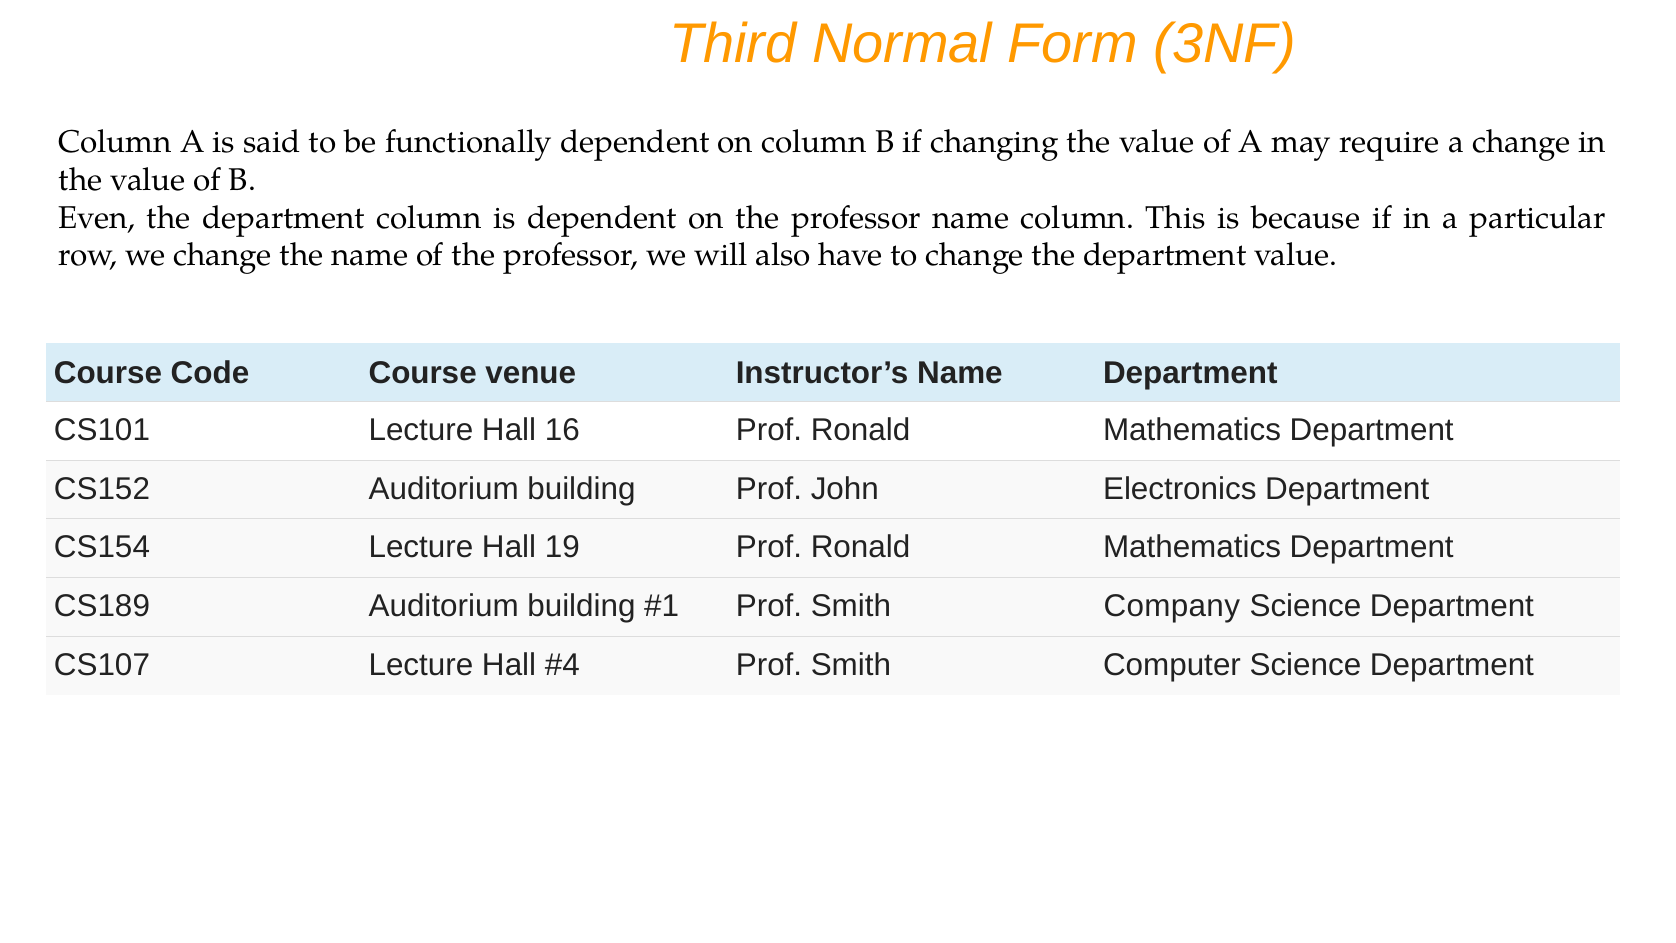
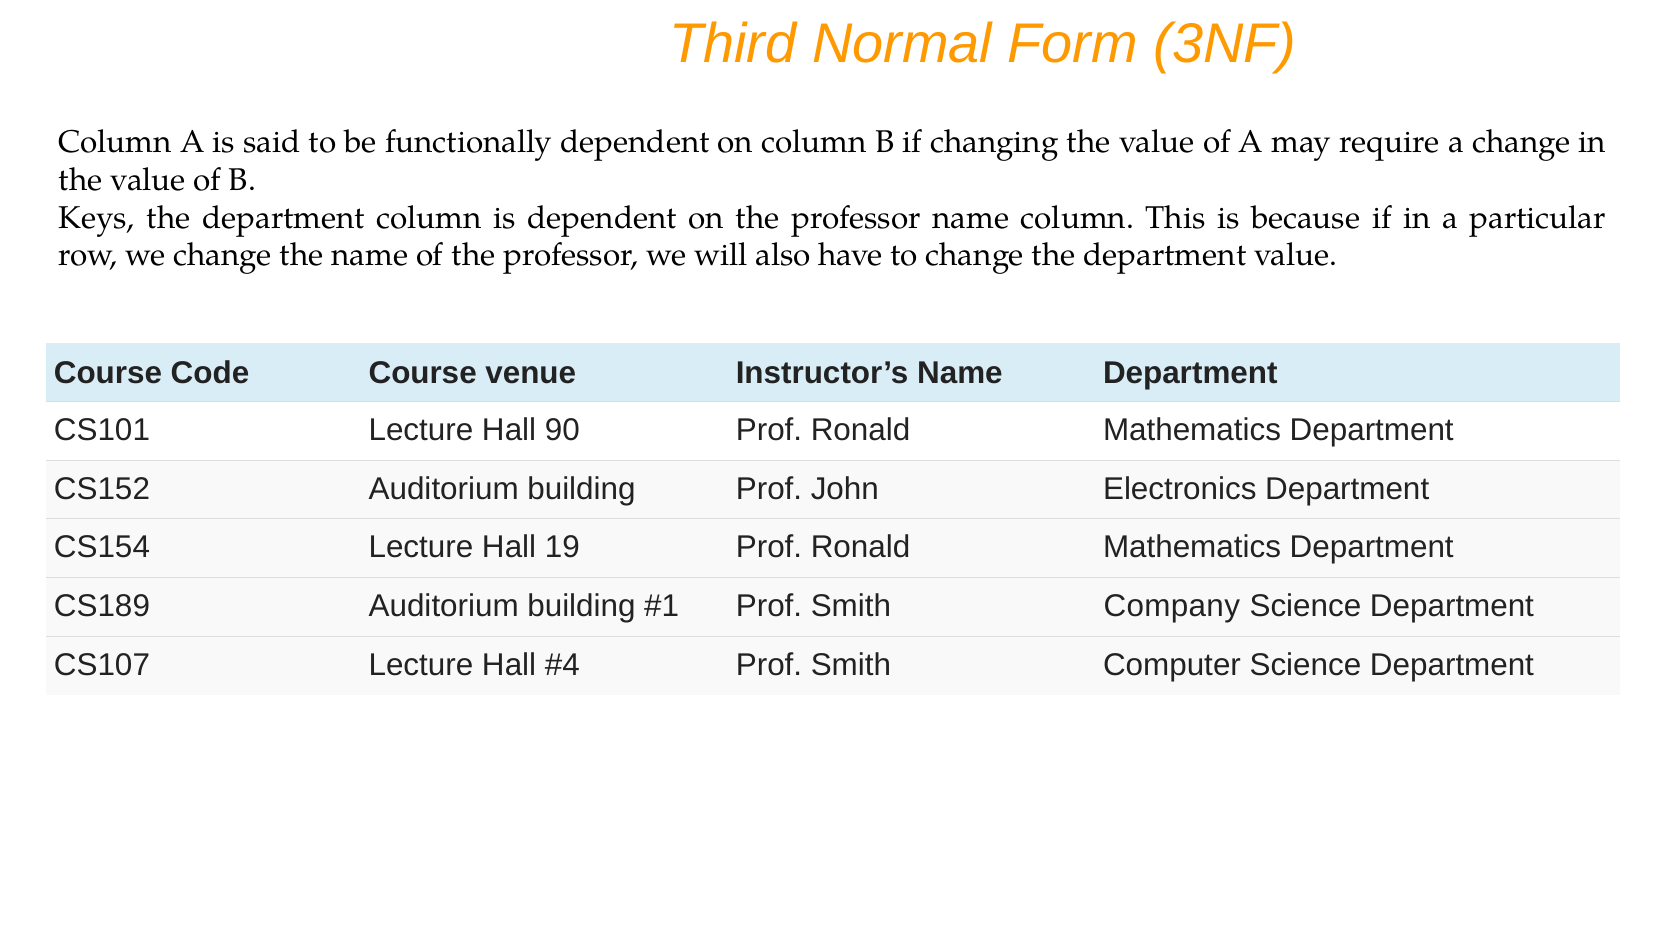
Even: Even -> Keys (97, 218)
16: 16 -> 90 (562, 430)
